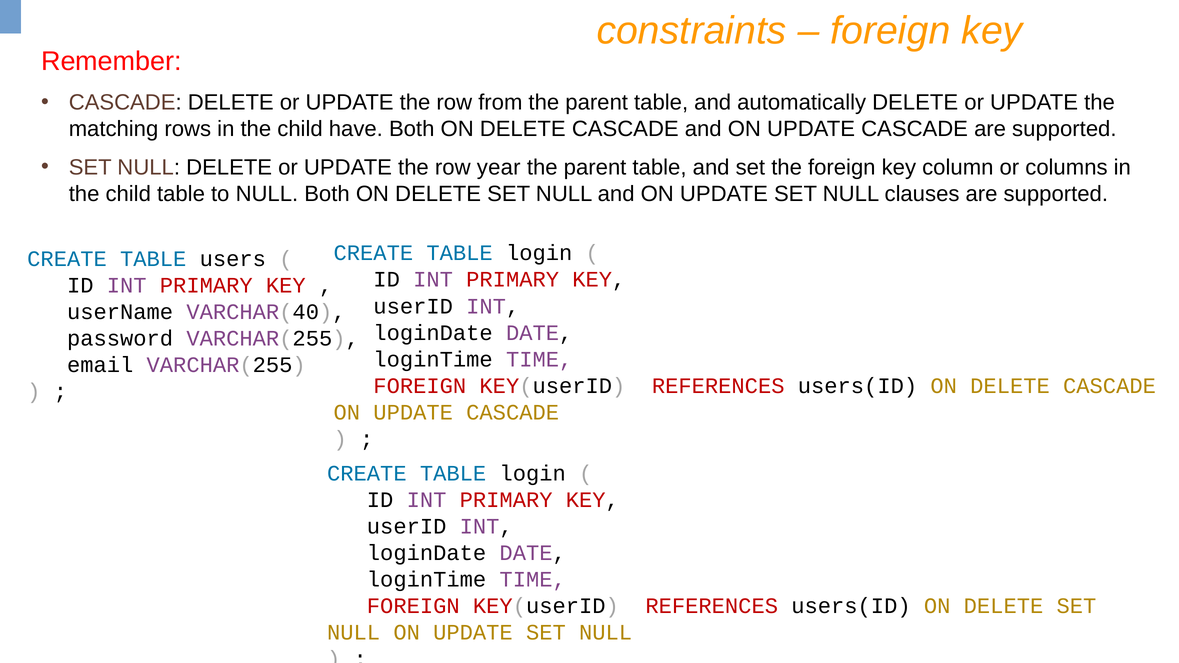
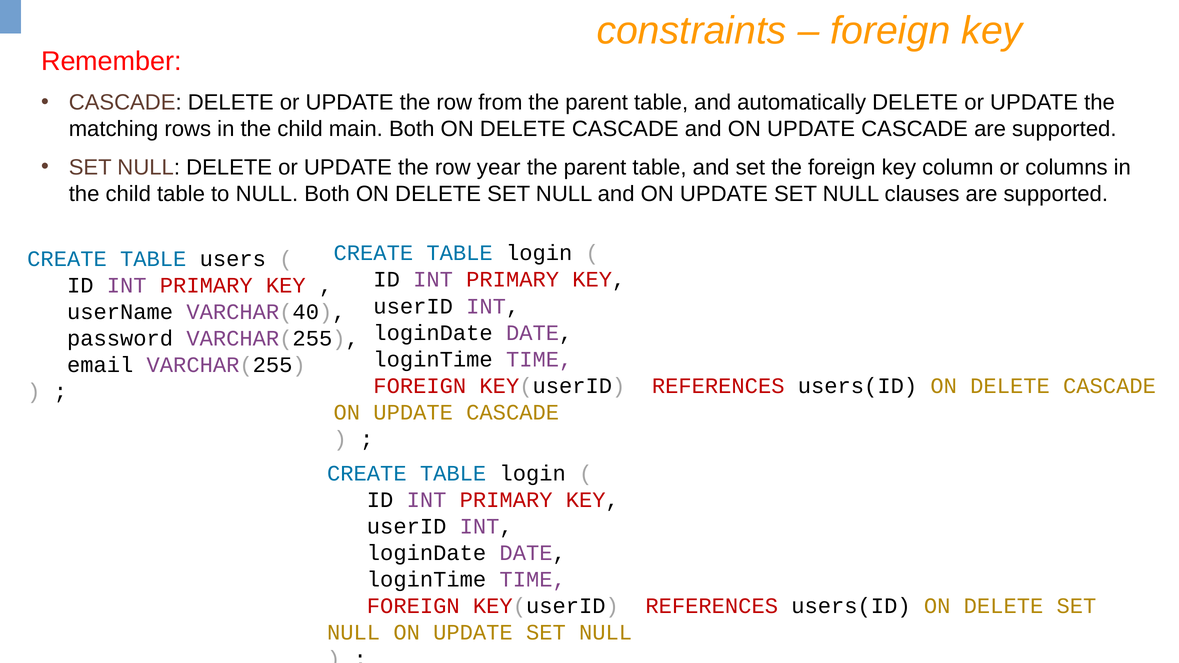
have: have -> main (356, 129)
